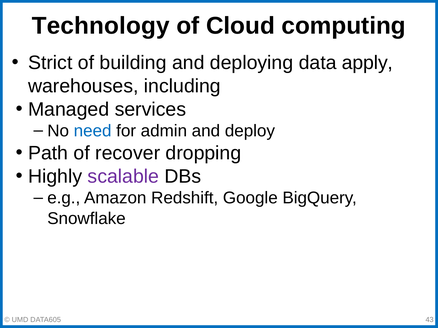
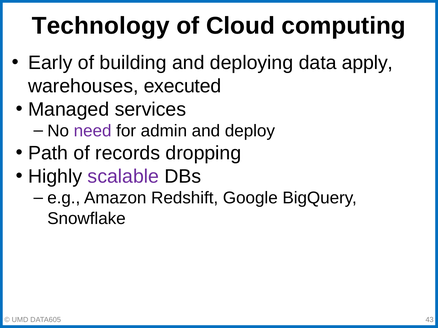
Strict: Strict -> Early (50, 63)
including: including -> executed (182, 86)
need colour: blue -> purple (93, 131)
recover: recover -> records (128, 153)
